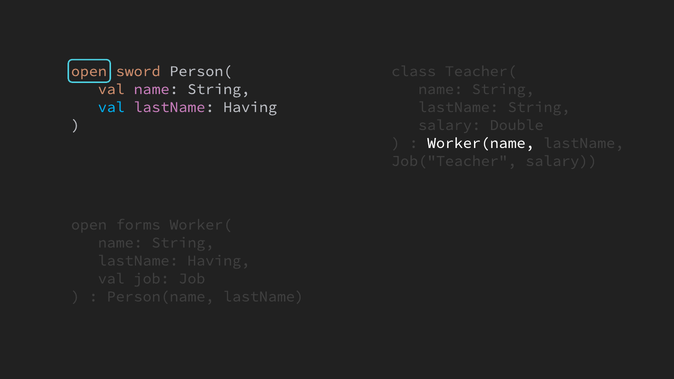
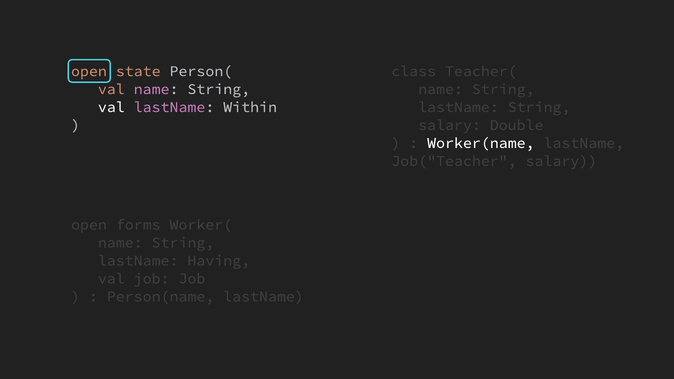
sword: sword -> state (138, 71)
val colour: light blue -> white (111, 107)
Having: Having -> Within (250, 107)
